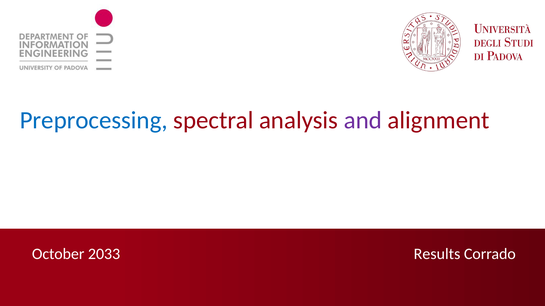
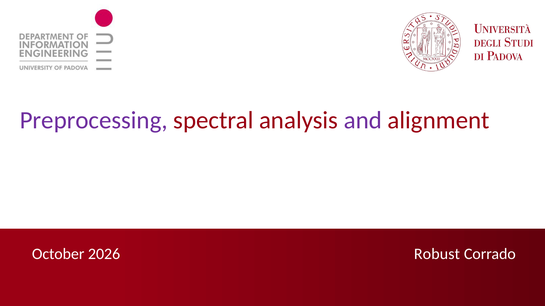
Preprocessing colour: blue -> purple (94, 120)
Results: Results -> Robust (437, 254)
2033: 2033 -> 2026 (104, 254)
